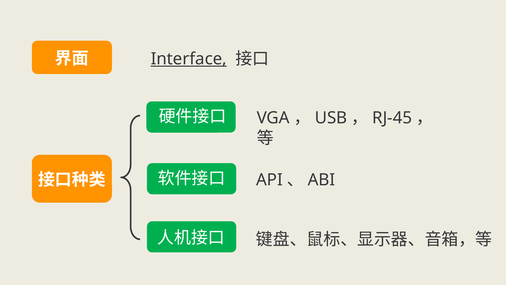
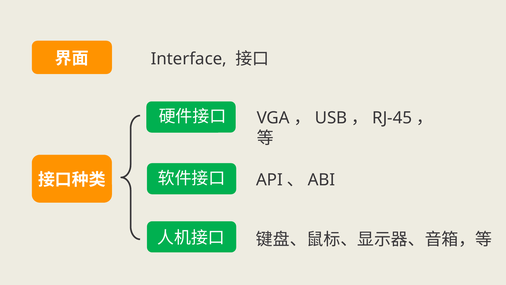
Interface underline: present -> none (189, 59)
